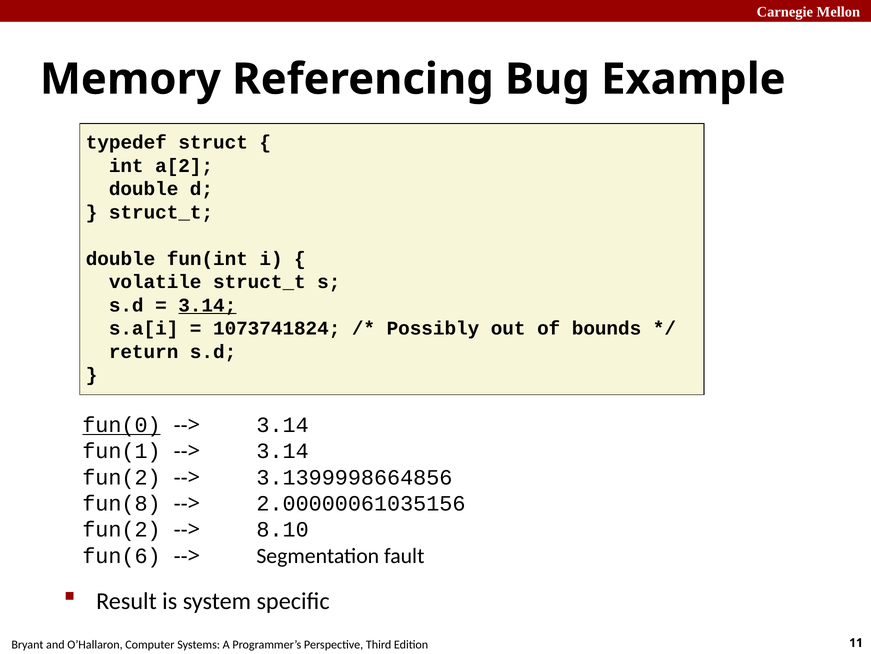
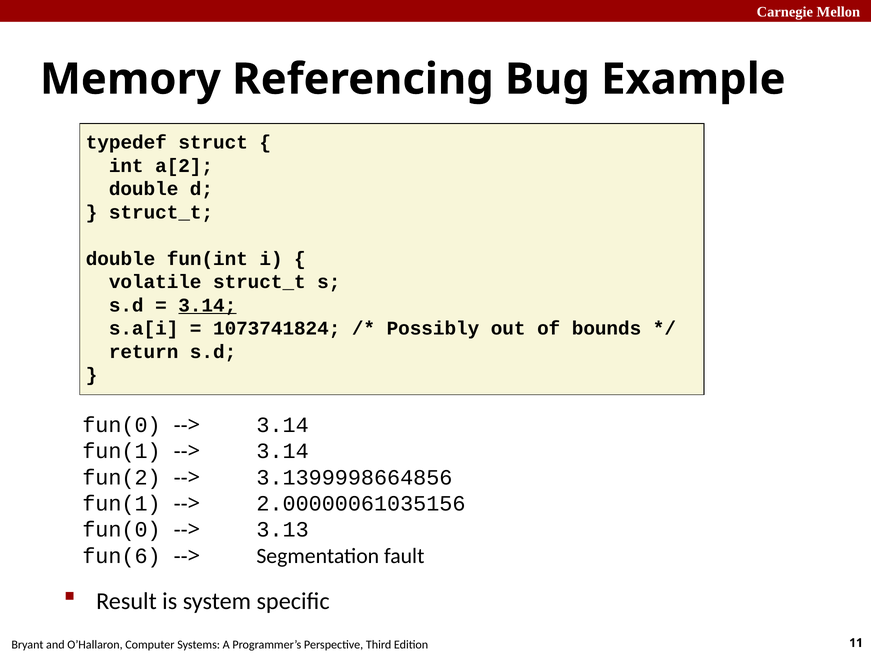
fun(0 underline: present -> none (121, 425)
fun(8: fun(8 -> fun(1 (121, 503)
fun(2: fun(2 -> fun(0 (121, 529)
8.10: 8.10 -> 3.13 (283, 529)
